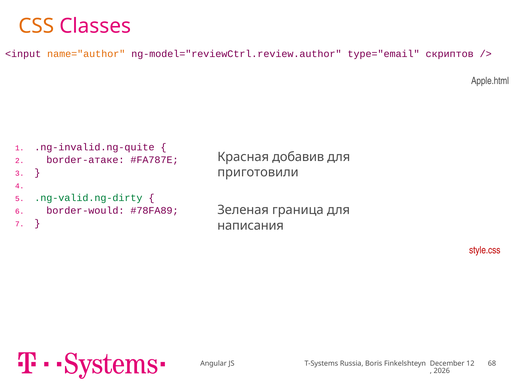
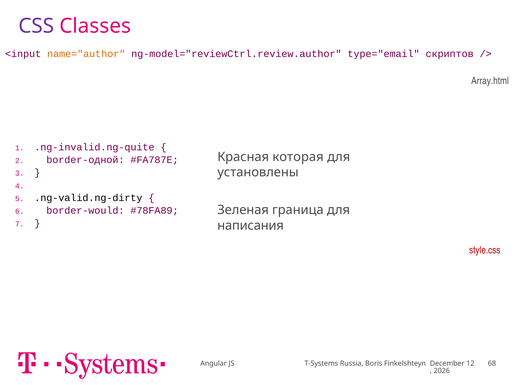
CSS colour: orange -> purple (36, 26)
Apple.html: Apple.html -> Array.html (490, 81)
добавив: добавив -> которая (298, 157)
border-атаке: border-атаке -> border-одной (85, 160)
приготовили: приготовили -> установлены (258, 173)
.ng-valid.ng-dirty colour: green -> black (88, 198)
